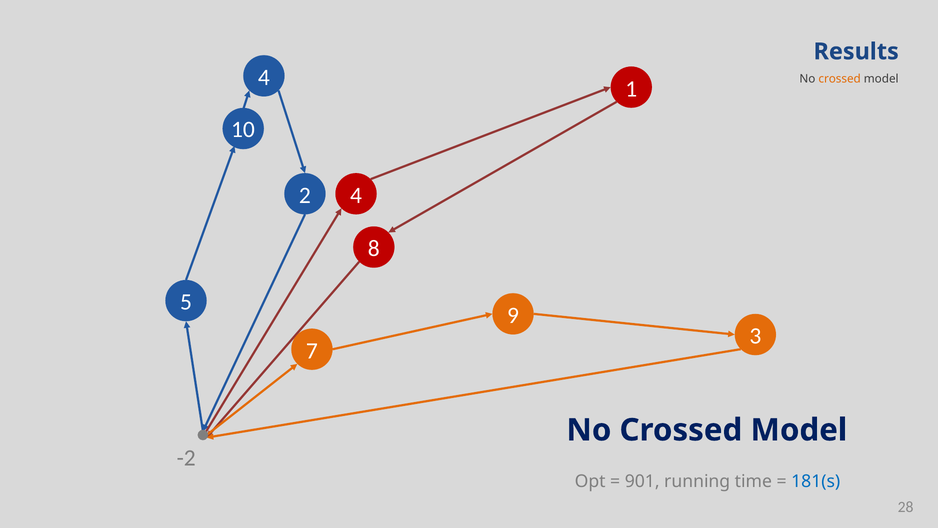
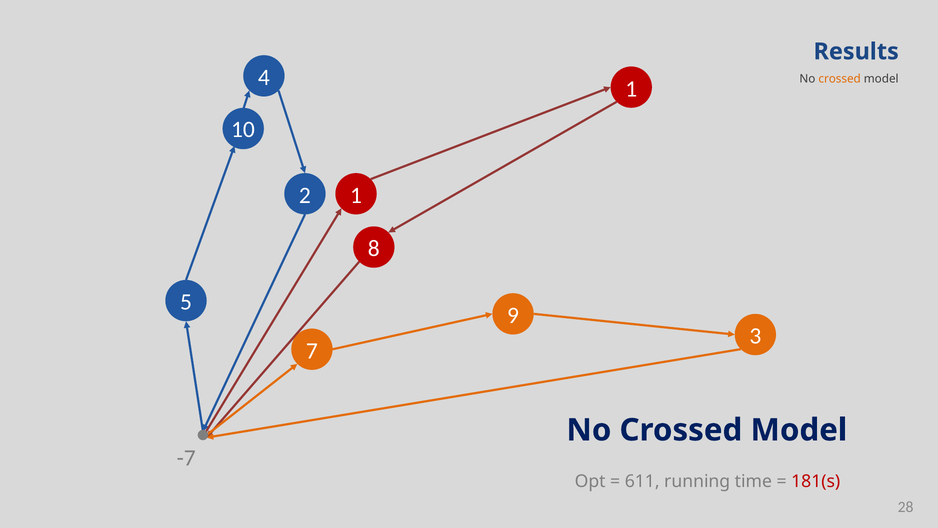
2 4: 4 -> 1 (356, 195)
-2: -2 -> -7 (186, 458)
901: 901 -> 611 (642, 481)
181(s colour: blue -> red (816, 481)
